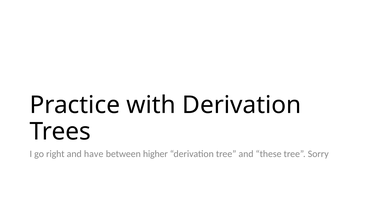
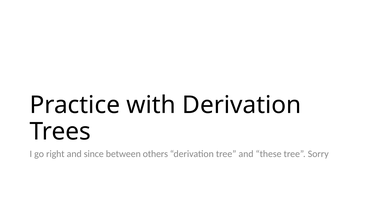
have: have -> since (94, 154)
higher: higher -> others (155, 154)
